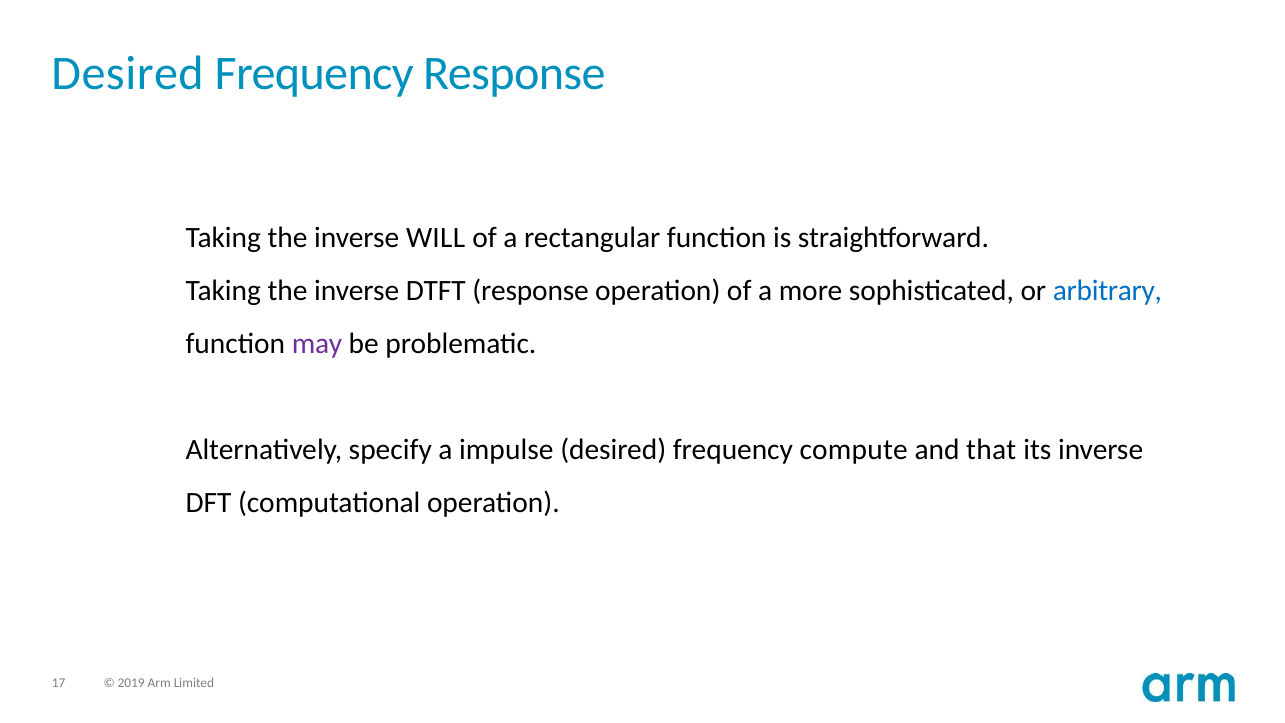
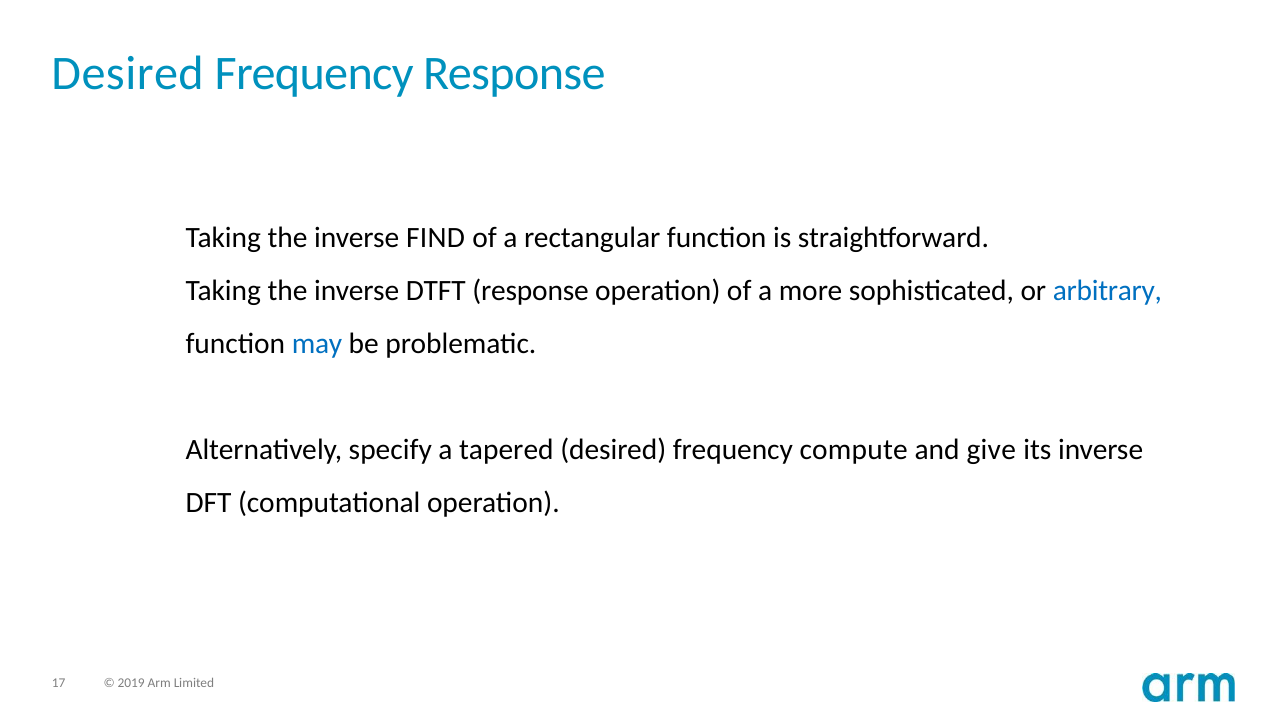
WILL: WILL -> FIND (436, 237)
may colour: purple -> blue (317, 343)
impulse: impulse -> tapered (506, 449)
that: that -> give (991, 449)
